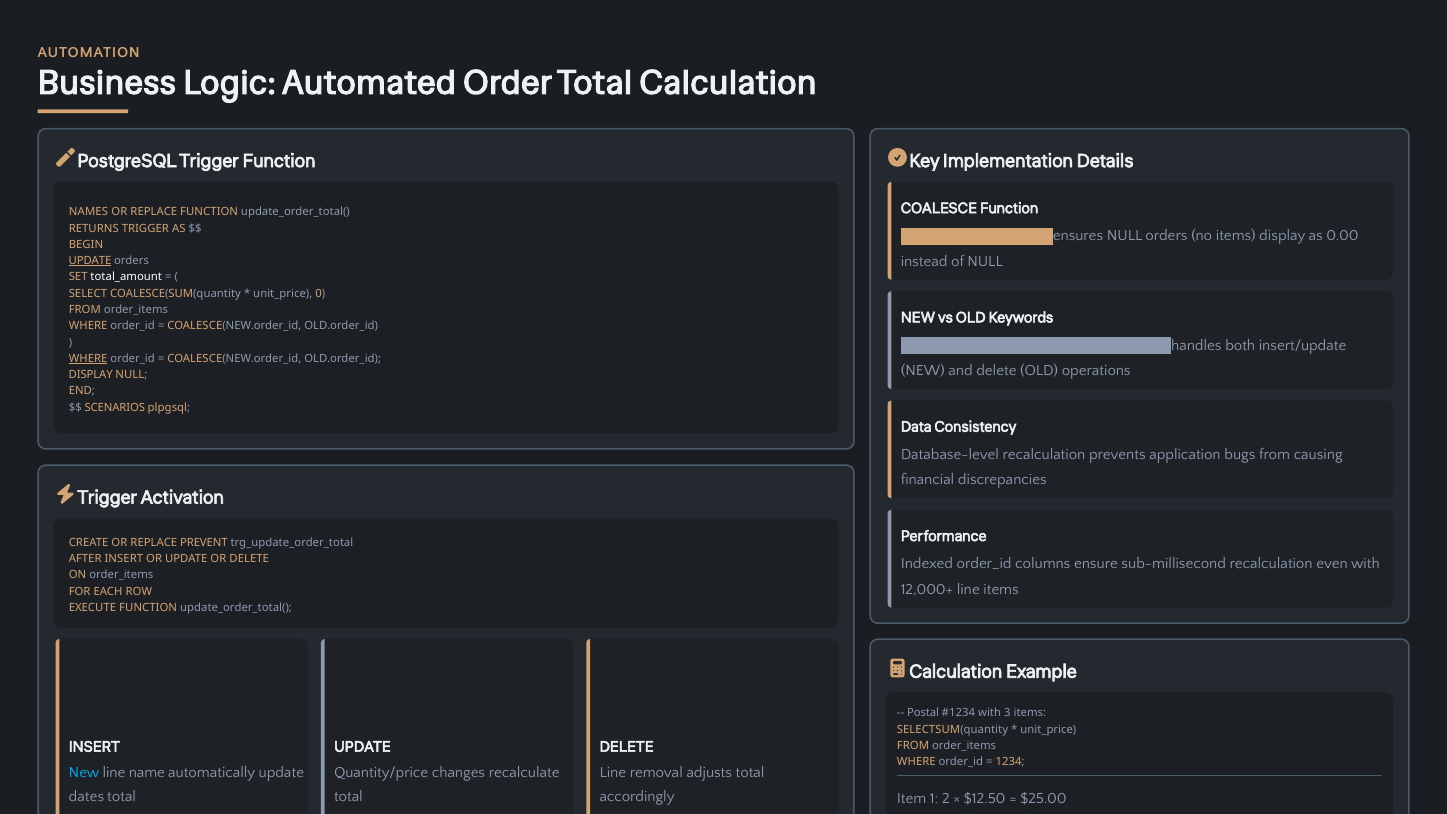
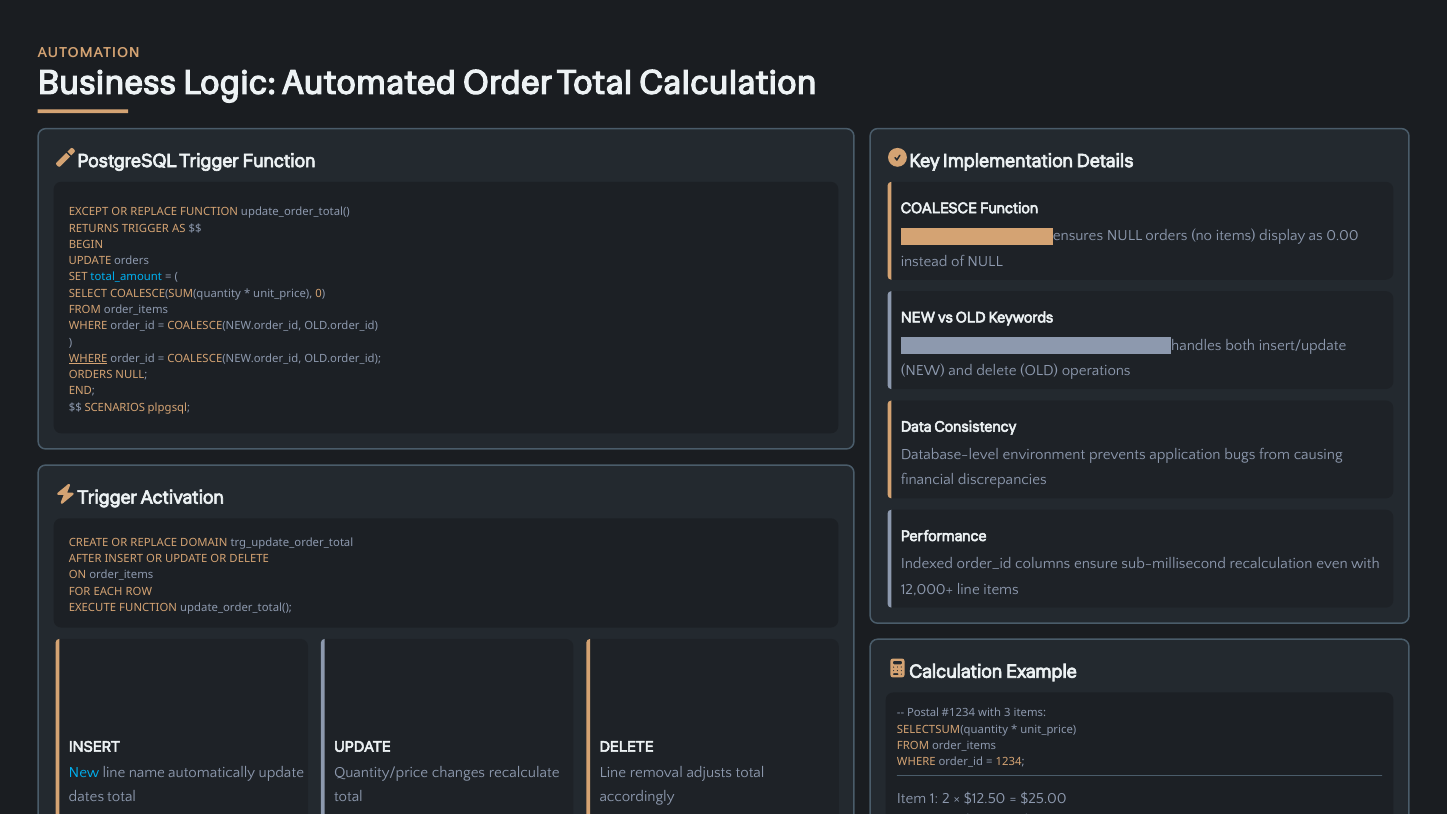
NAMES: NAMES -> EXCEPT (89, 212)
UPDATE underline: present -> none (90, 261)
total_amount colour: white -> light blue (126, 277)
DISPLAY: DISPLAY -> ORDERS (91, 375)
Database-level recalculation: recalculation -> environment (1044, 455)
PREVENT: PREVENT -> DOMAIN (204, 542)
